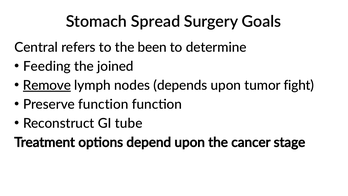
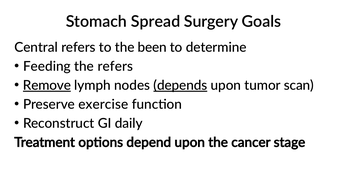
the joined: joined -> refers (115, 66)
depends underline: none -> present (180, 85)
fight: fight -> scan (299, 85)
Preserve function: function -> exercise (103, 104)
tube: tube -> daily (129, 123)
